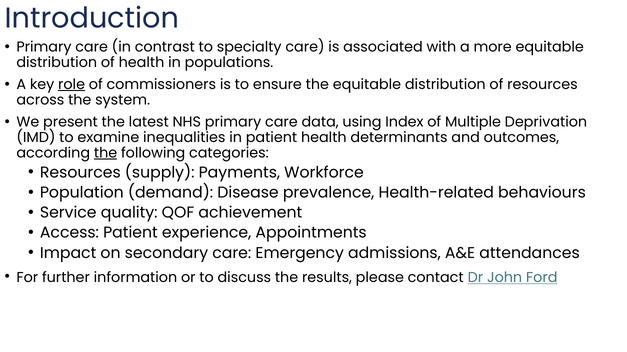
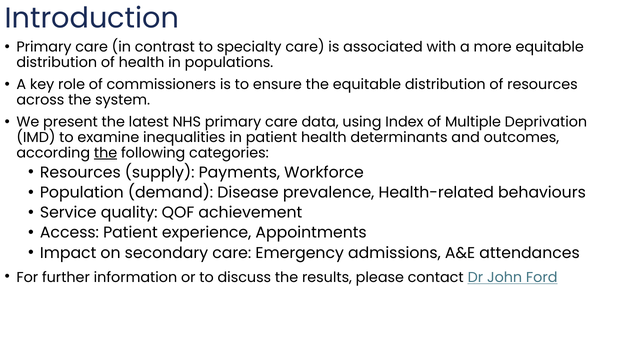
role underline: present -> none (72, 85)
